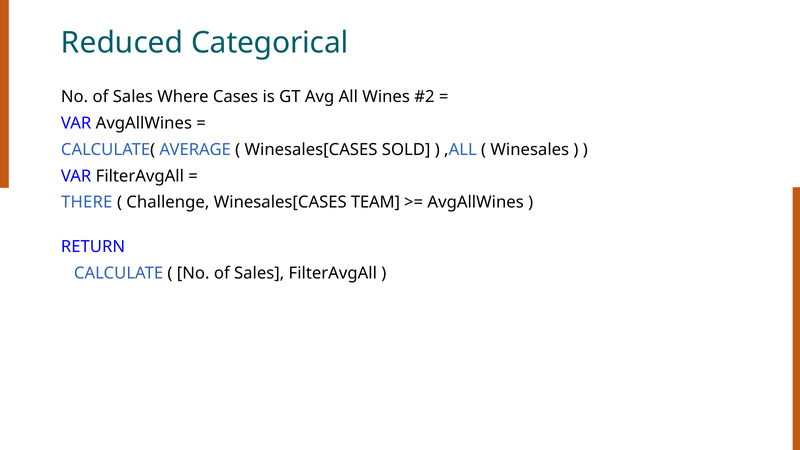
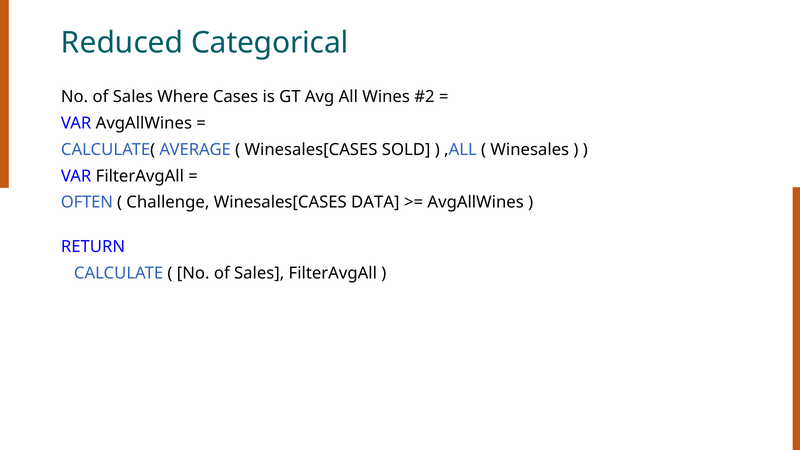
THERE: THERE -> OFTEN (87, 202)
TEAM: TEAM -> DATA (375, 202)
